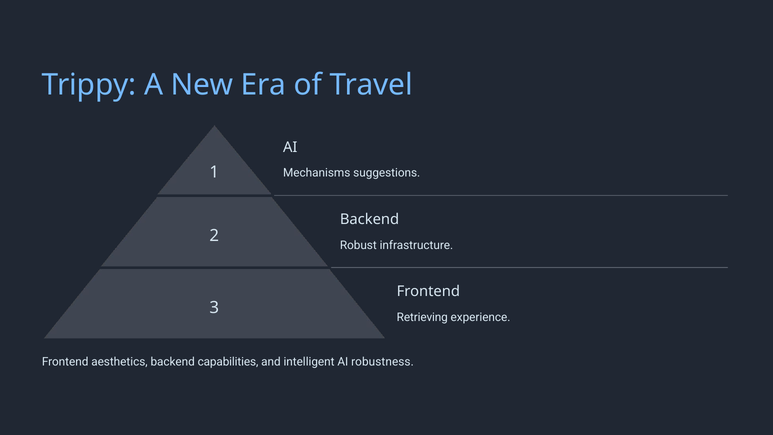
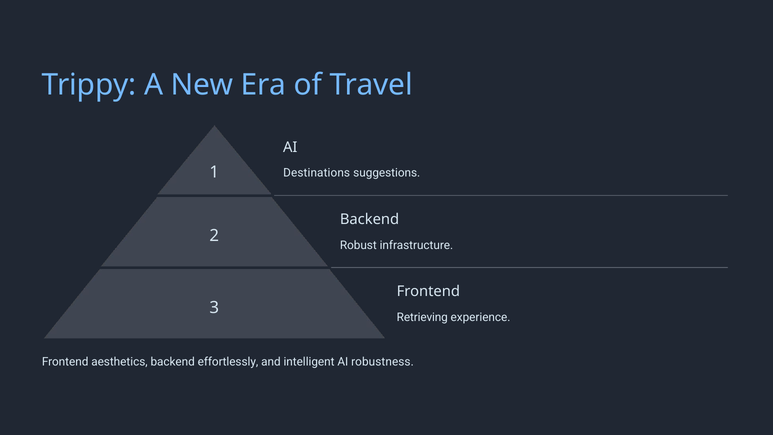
Mechanisms: Mechanisms -> Destinations (317, 173)
capabilities: capabilities -> effortlessly (228, 362)
